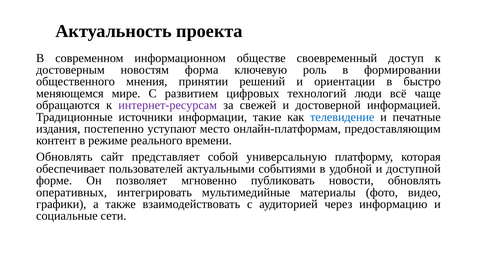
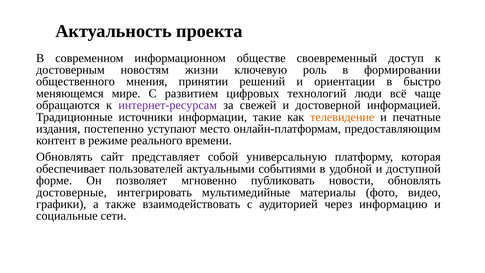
форма: форма -> жизни (202, 70)
телевидение colour: blue -> orange (342, 117)
оперативных: оперативных -> достоверные (72, 192)
